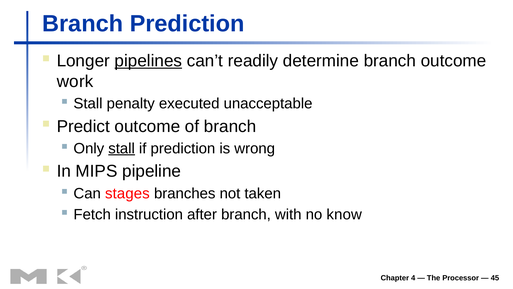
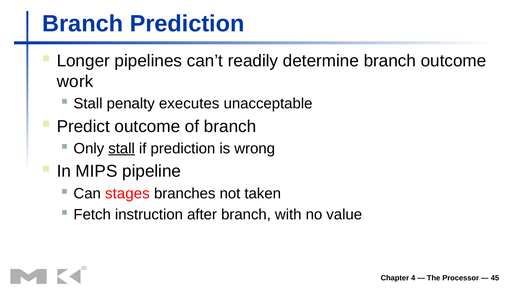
pipelines underline: present -> none (148, 61)
executed: executed -> executes (189, 103)
know: know -> value (344, 214)
